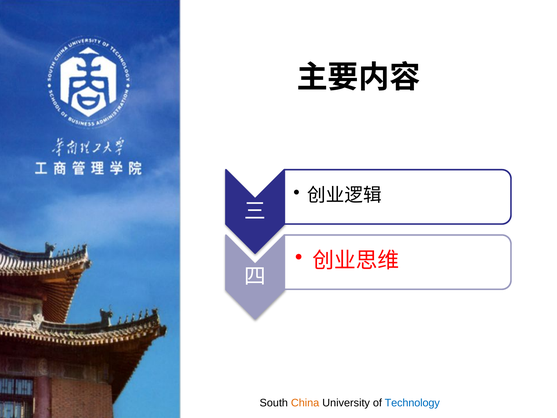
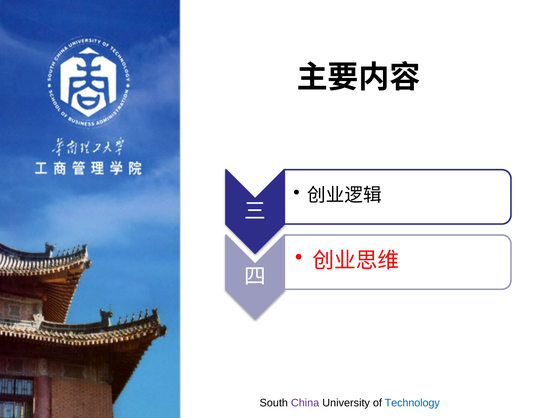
China colour: orange -> purple (305, 403)
